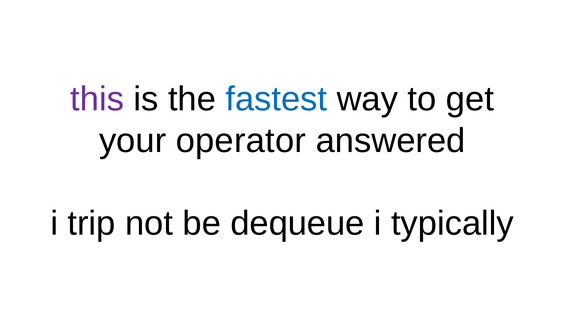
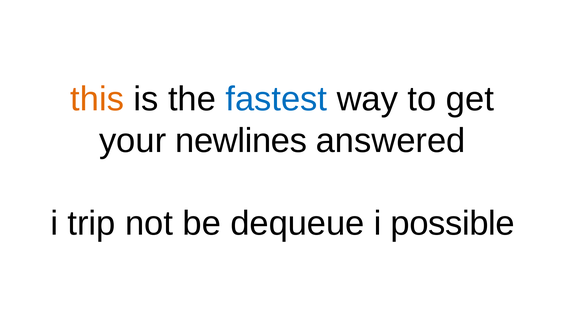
this colour: purple -> orange (97, 99)
operator: operator -> newlines (241, 141)
typically: typically -> possible (453, 223)
